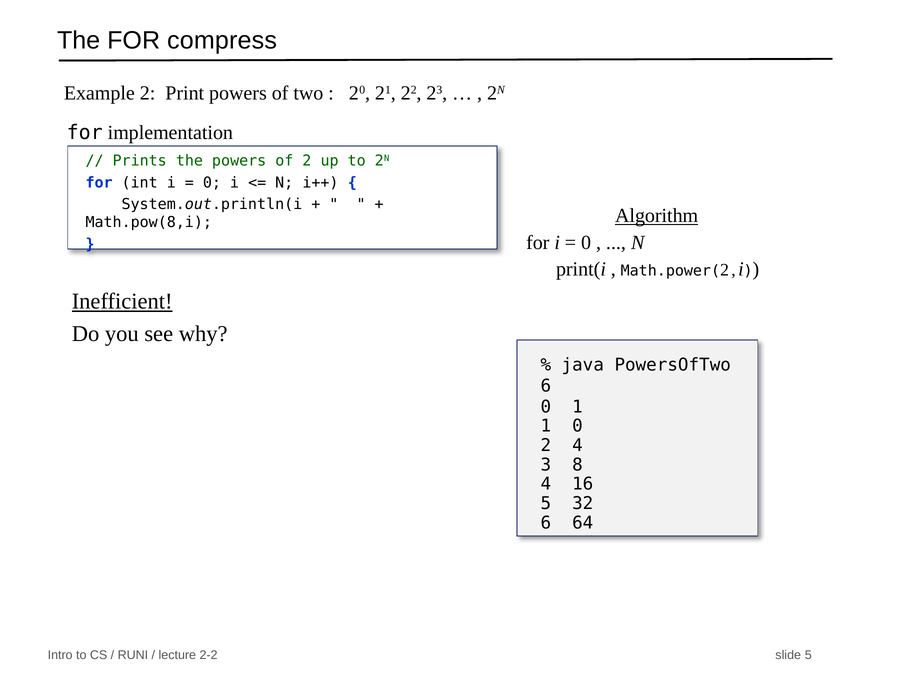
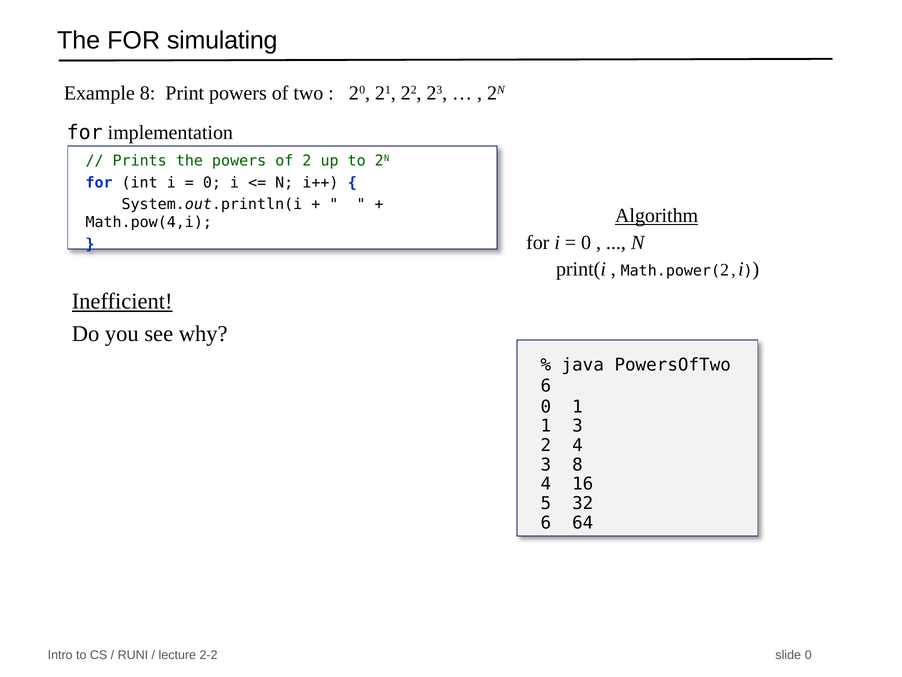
compress: compress -> simulating (222, 41)
Example 2: 2 -> 8 (148, 93)
Math.pow(8,i: Math.pow(8,i -> Math.pow(4,i (149, 222)
1 0: 0 -> 3 (577, 426)
5: 5 -> 0 (808, 655)
